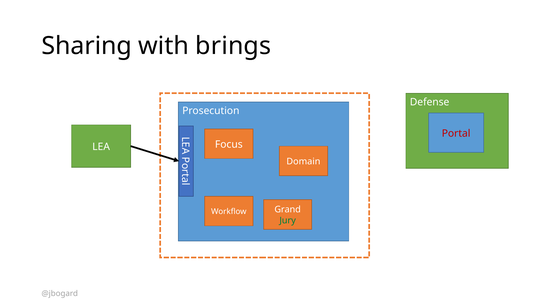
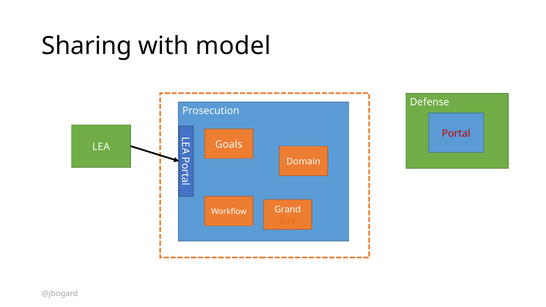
brings: brings -> model (233, 46)
Focus: Focus -> Goals (229, 145)
Jury colour: green -> orange (288, 221)
